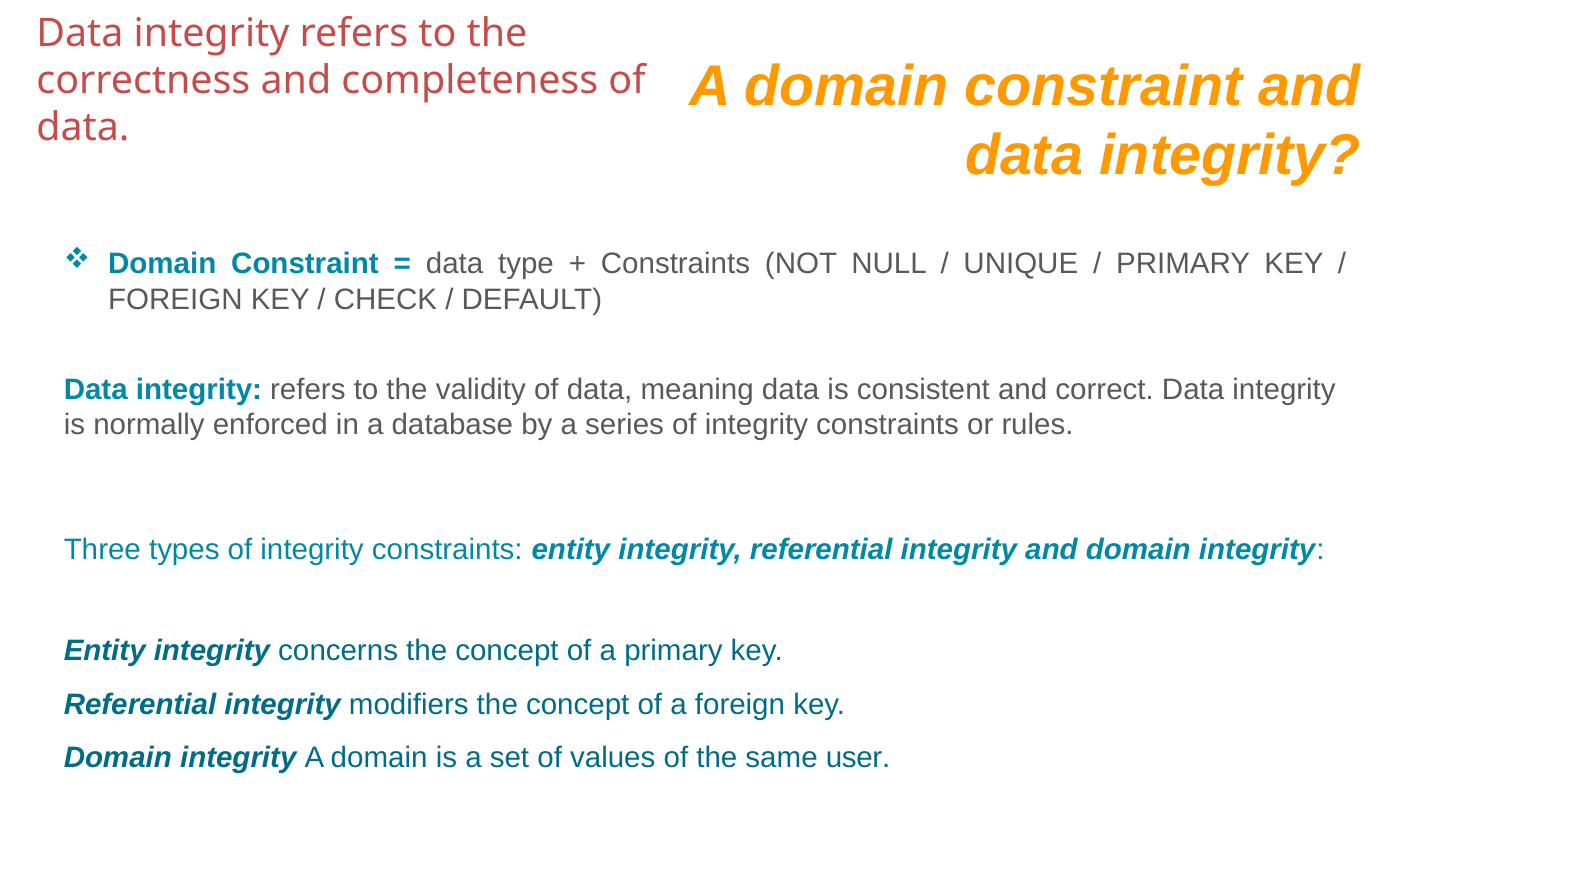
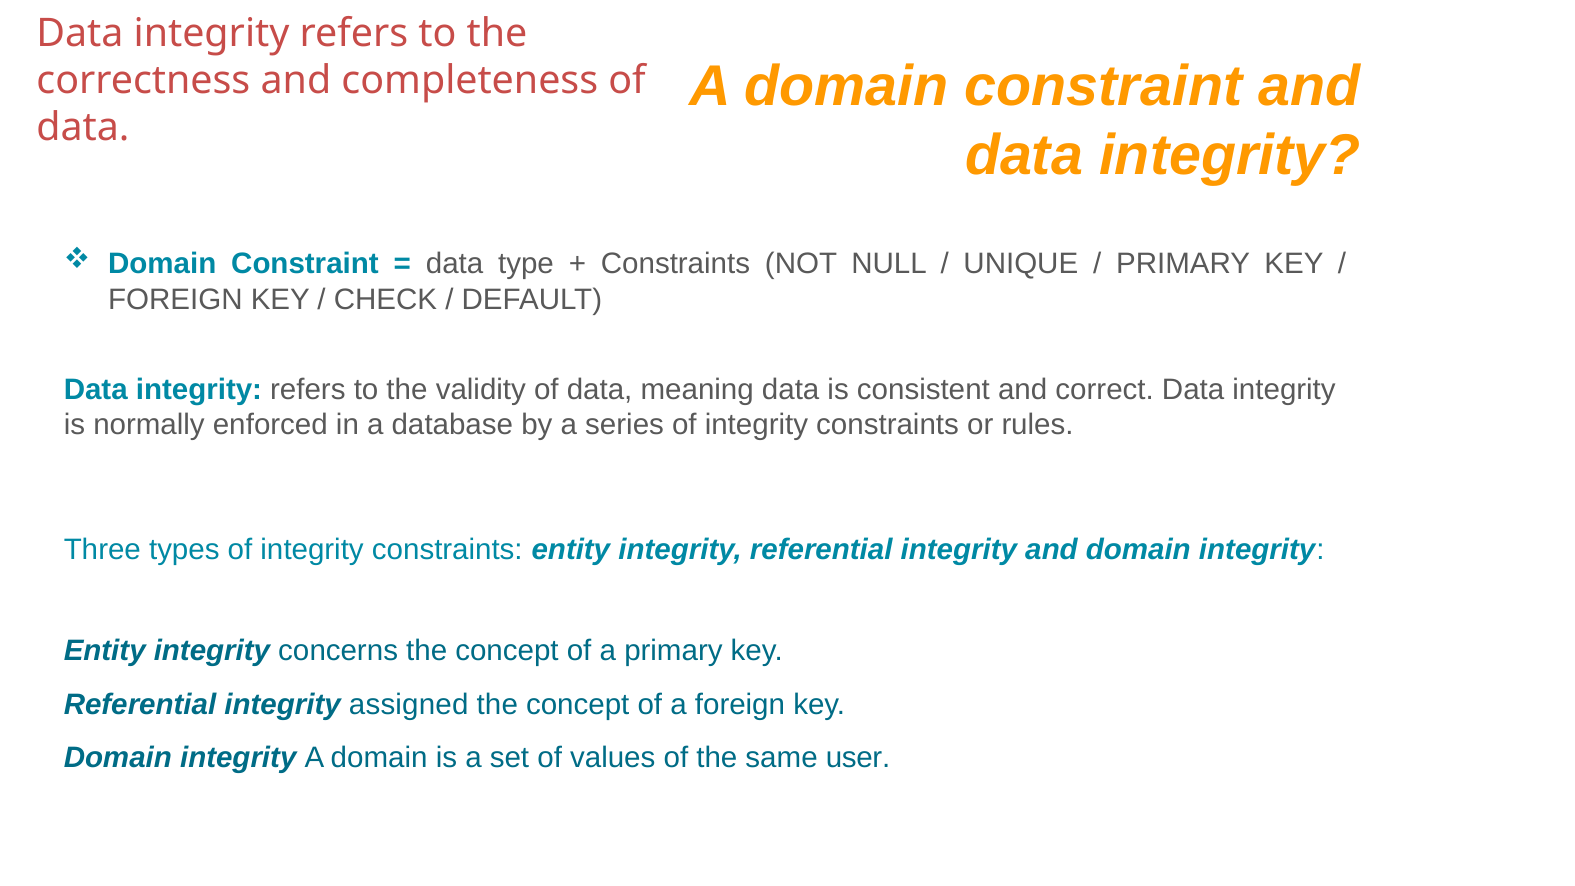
modifiers: modifiers -> assigned (409, 704)
